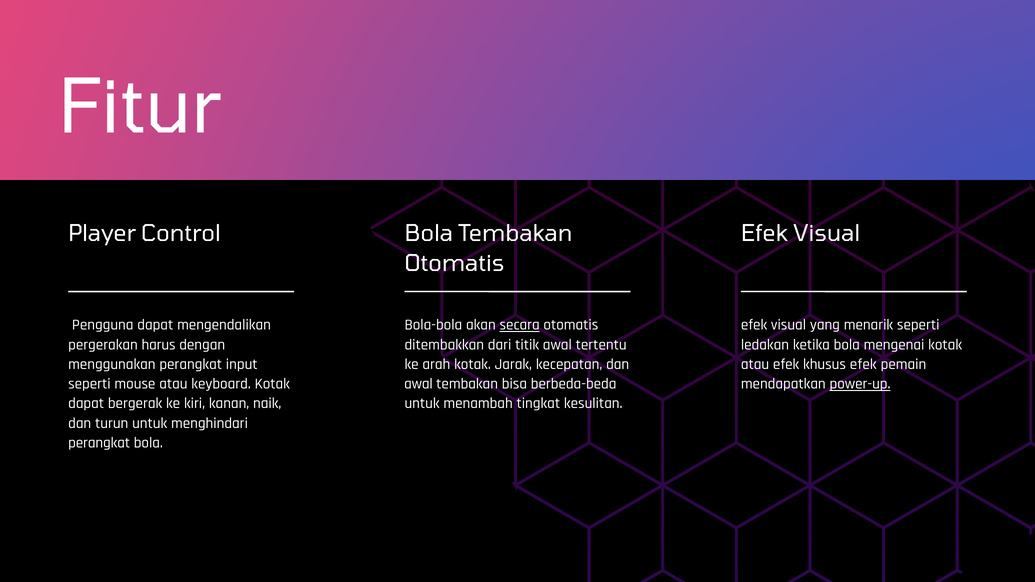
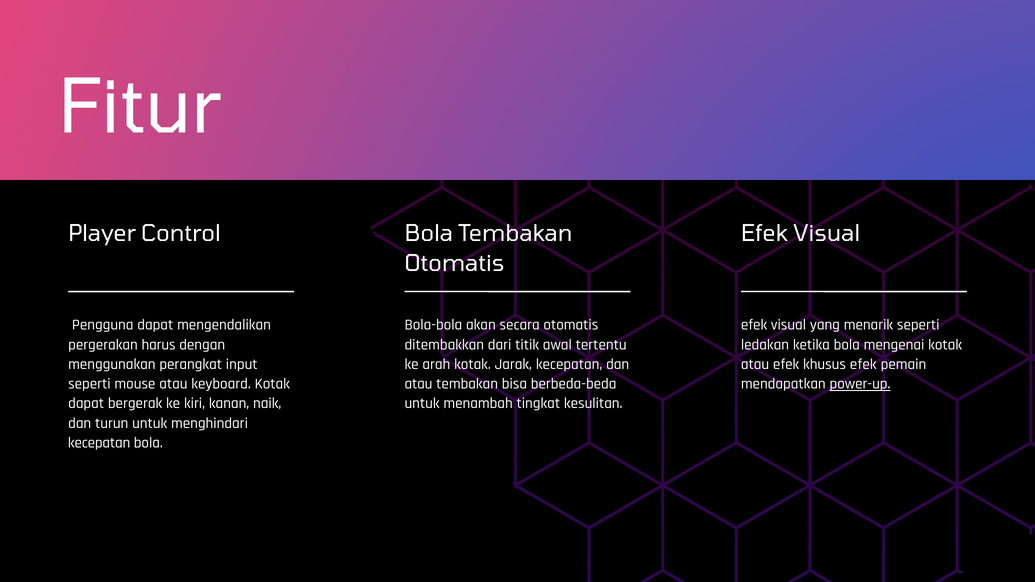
secara underline: present -> none (520, 325)
awal: awal -> atau (419, 384)
perangkat: perangkat -> kecepatan (99, 443)
